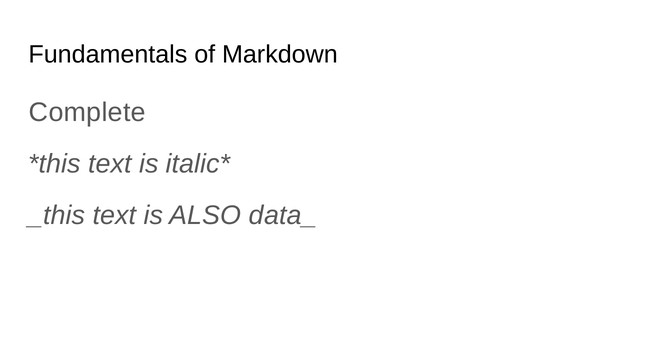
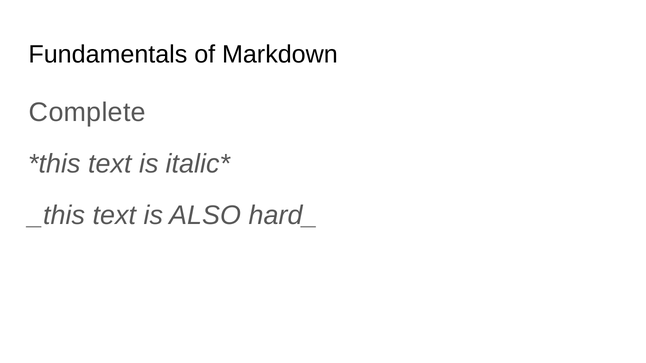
data_: data_ -> hard_ (283, 216)
